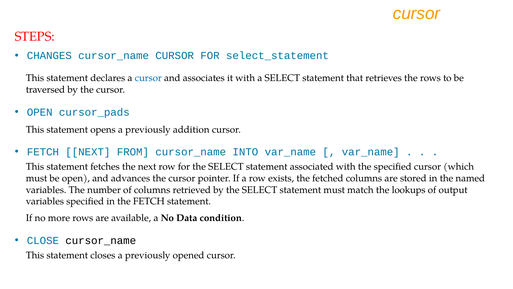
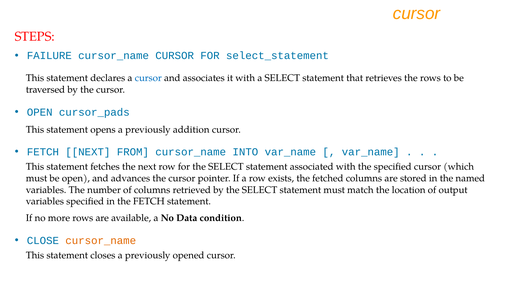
CHANGES: CHANGES -> FAILURE (49, 56)
lookups: lookups -> location (409, 190)
cursor_name colour: black -> orange (101, 240)
